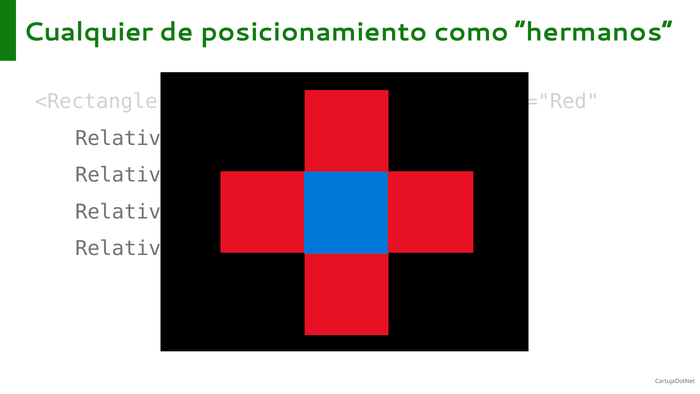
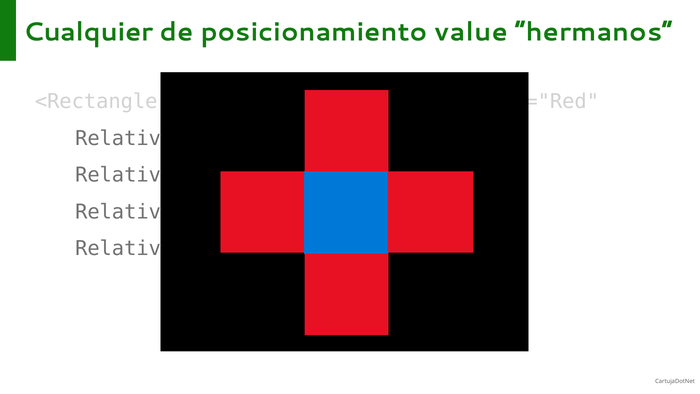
como: como -> value (471, 32)
